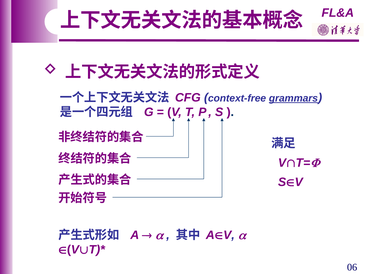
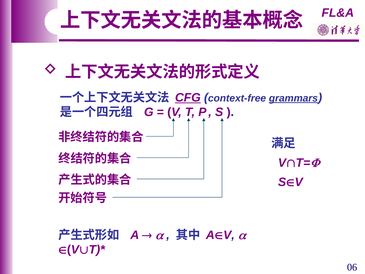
CFG underline: none -> present (188, 98)
